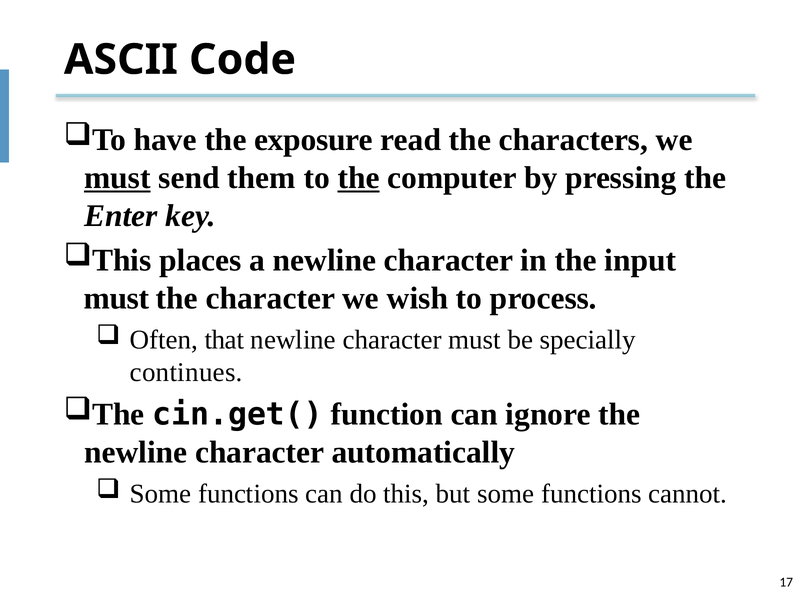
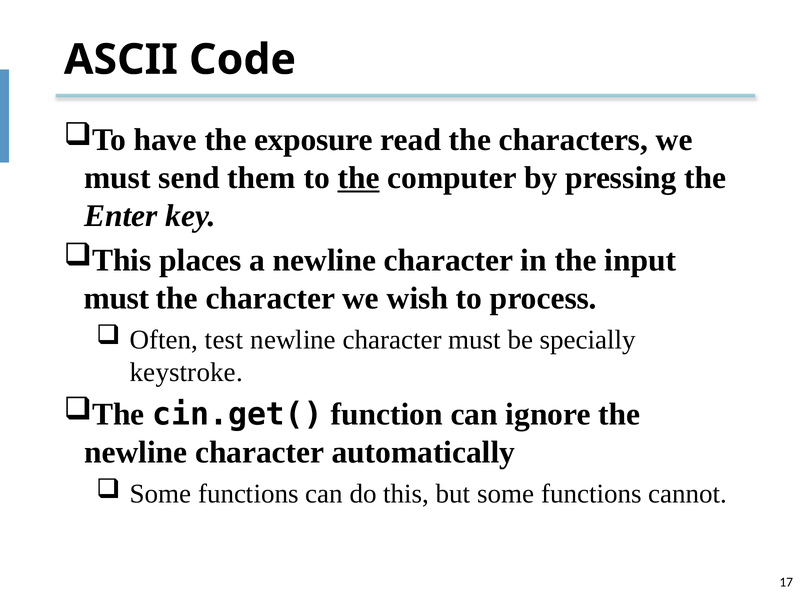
must underline: present -> none (117, 178)
that: that -> test (224, 340)
continues: continues -> keystroke (186, 372)
